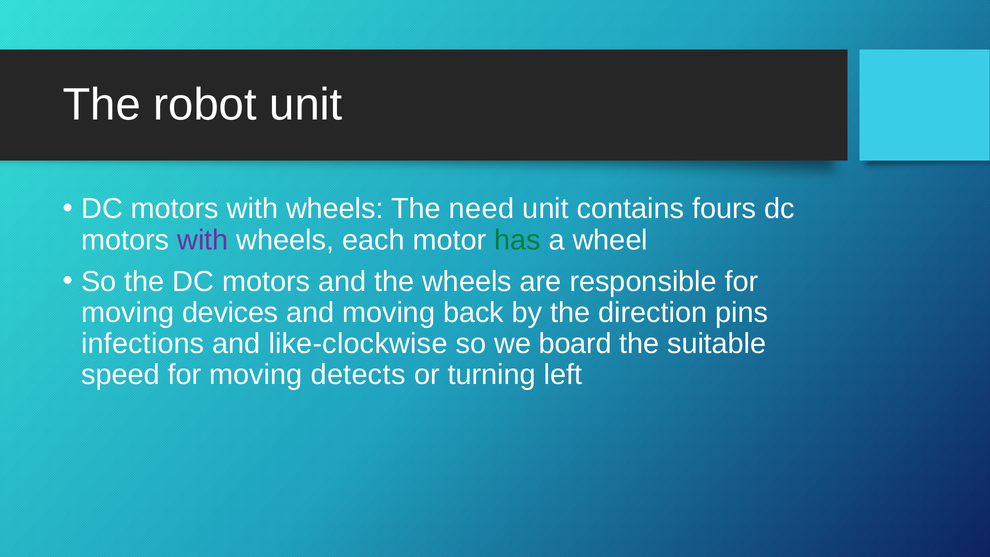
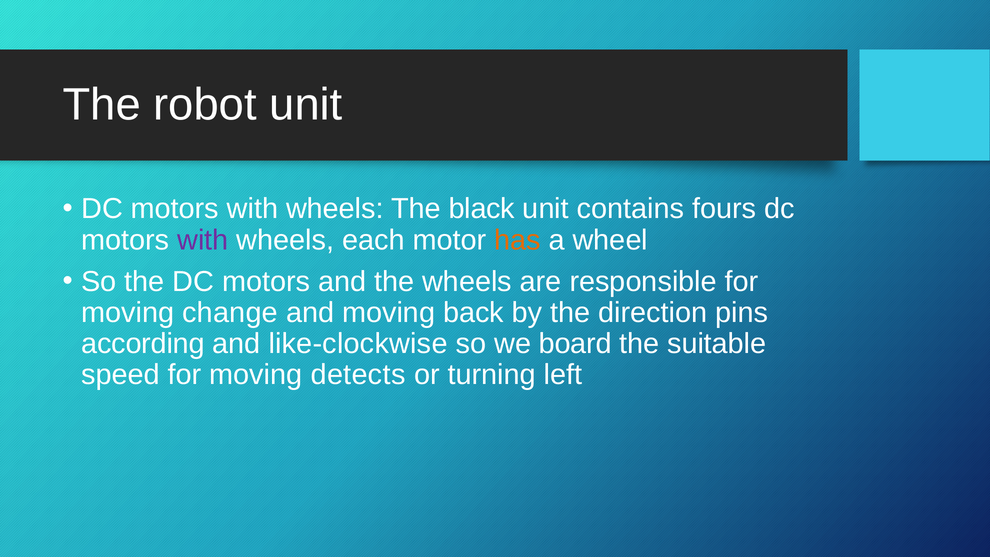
need: need -> black (482, 209)
has colour: green -> orange (517, 240)
devices: devices -> change (230, 313)
infections: infections -> according (143, 344)
